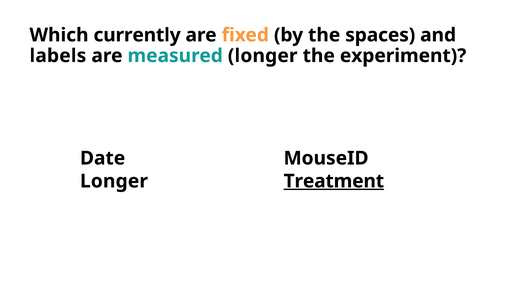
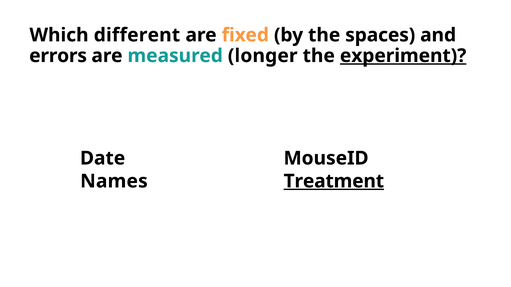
currently: currently -> different (137, 35)
labels: labels -> errors (58, 56)
experiment underline: none -> present (403, 56)
Longer: Longer -> Names (114, 181)
